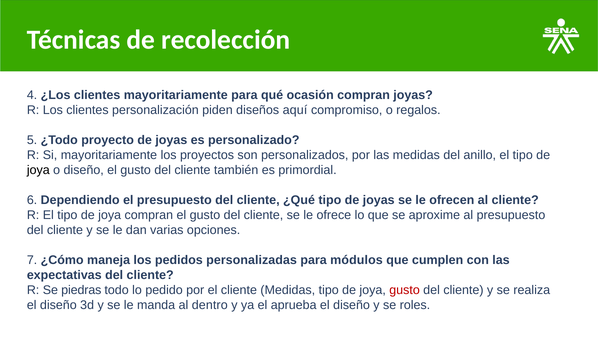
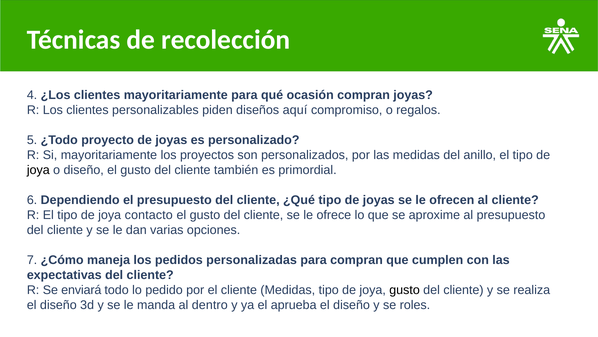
personalización: personalización -> personalizables (155, 110)
joya compran: compran -> contacto (149, 215)
para módulos: módulos -> compran (357, 259)
piedras: piedras -> enviará (81, 289)
gusto colour: red -> black (405, 289)
